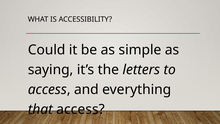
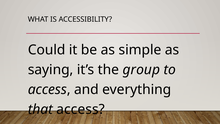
letters: letters -> group (141, 70)
